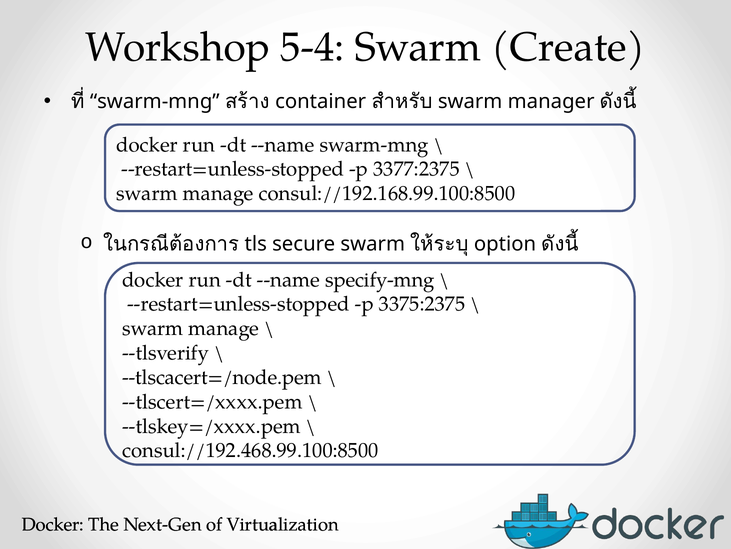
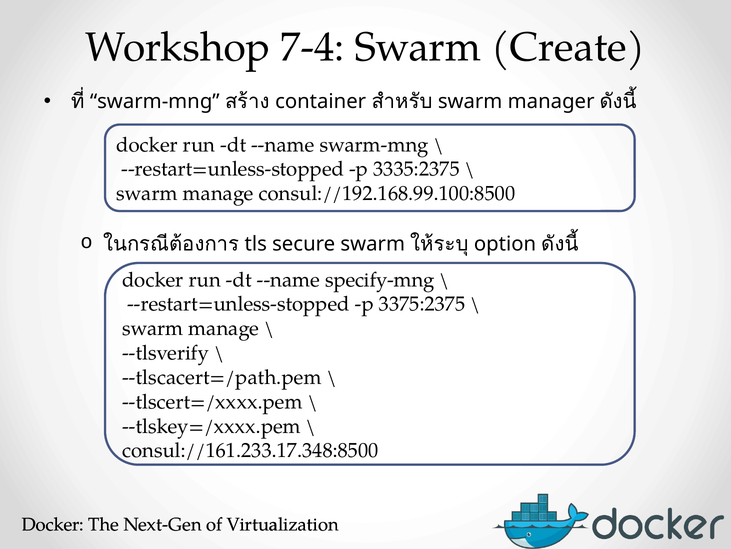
5-4: 5-4 -> 7-4 (312, 47)
3377:2375: 3377:2375 -> 3335:2375 (417, 169)
--tlscacert=/node.pem: --tlscacert=/node.pem -> --tlscacert=/path.pem (222, 377)
consul://192.468.99.100:8500: consul://192.468.99.100:8500 -> consul://161.233.17.348:8500 (250, 450)
